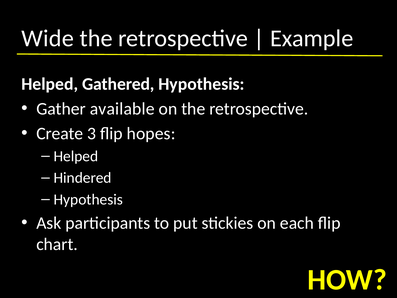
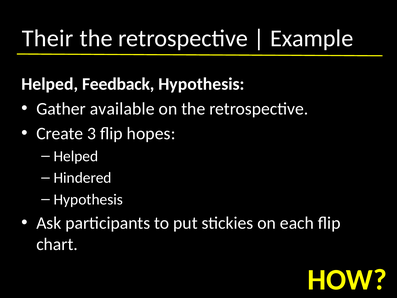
Wide: Wide -> Their (48, 38)
Gathered: Gathered -> Feedback (118, 84)
